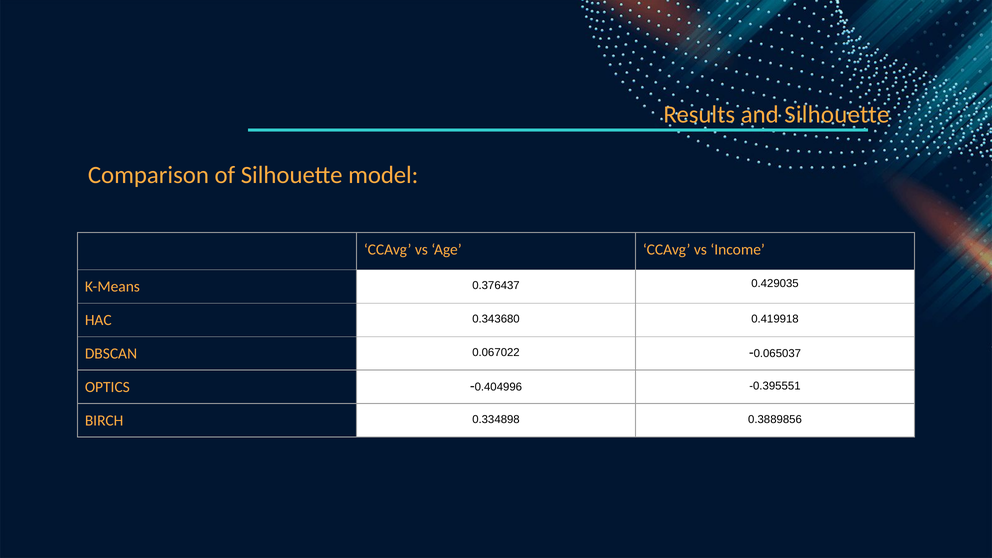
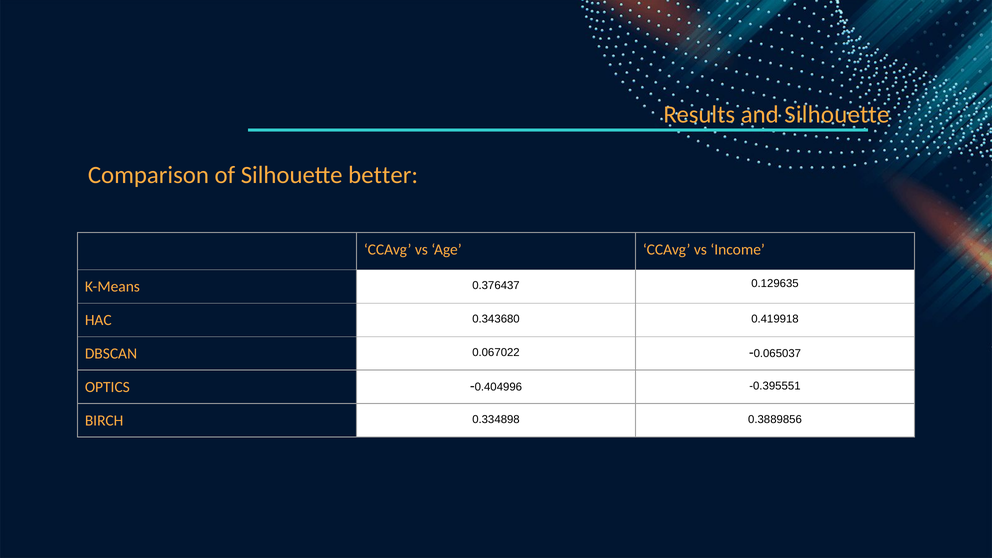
model: model -> better (383, 175)
0.429035: 0.429035 -> 0.129635 (775, 284)
